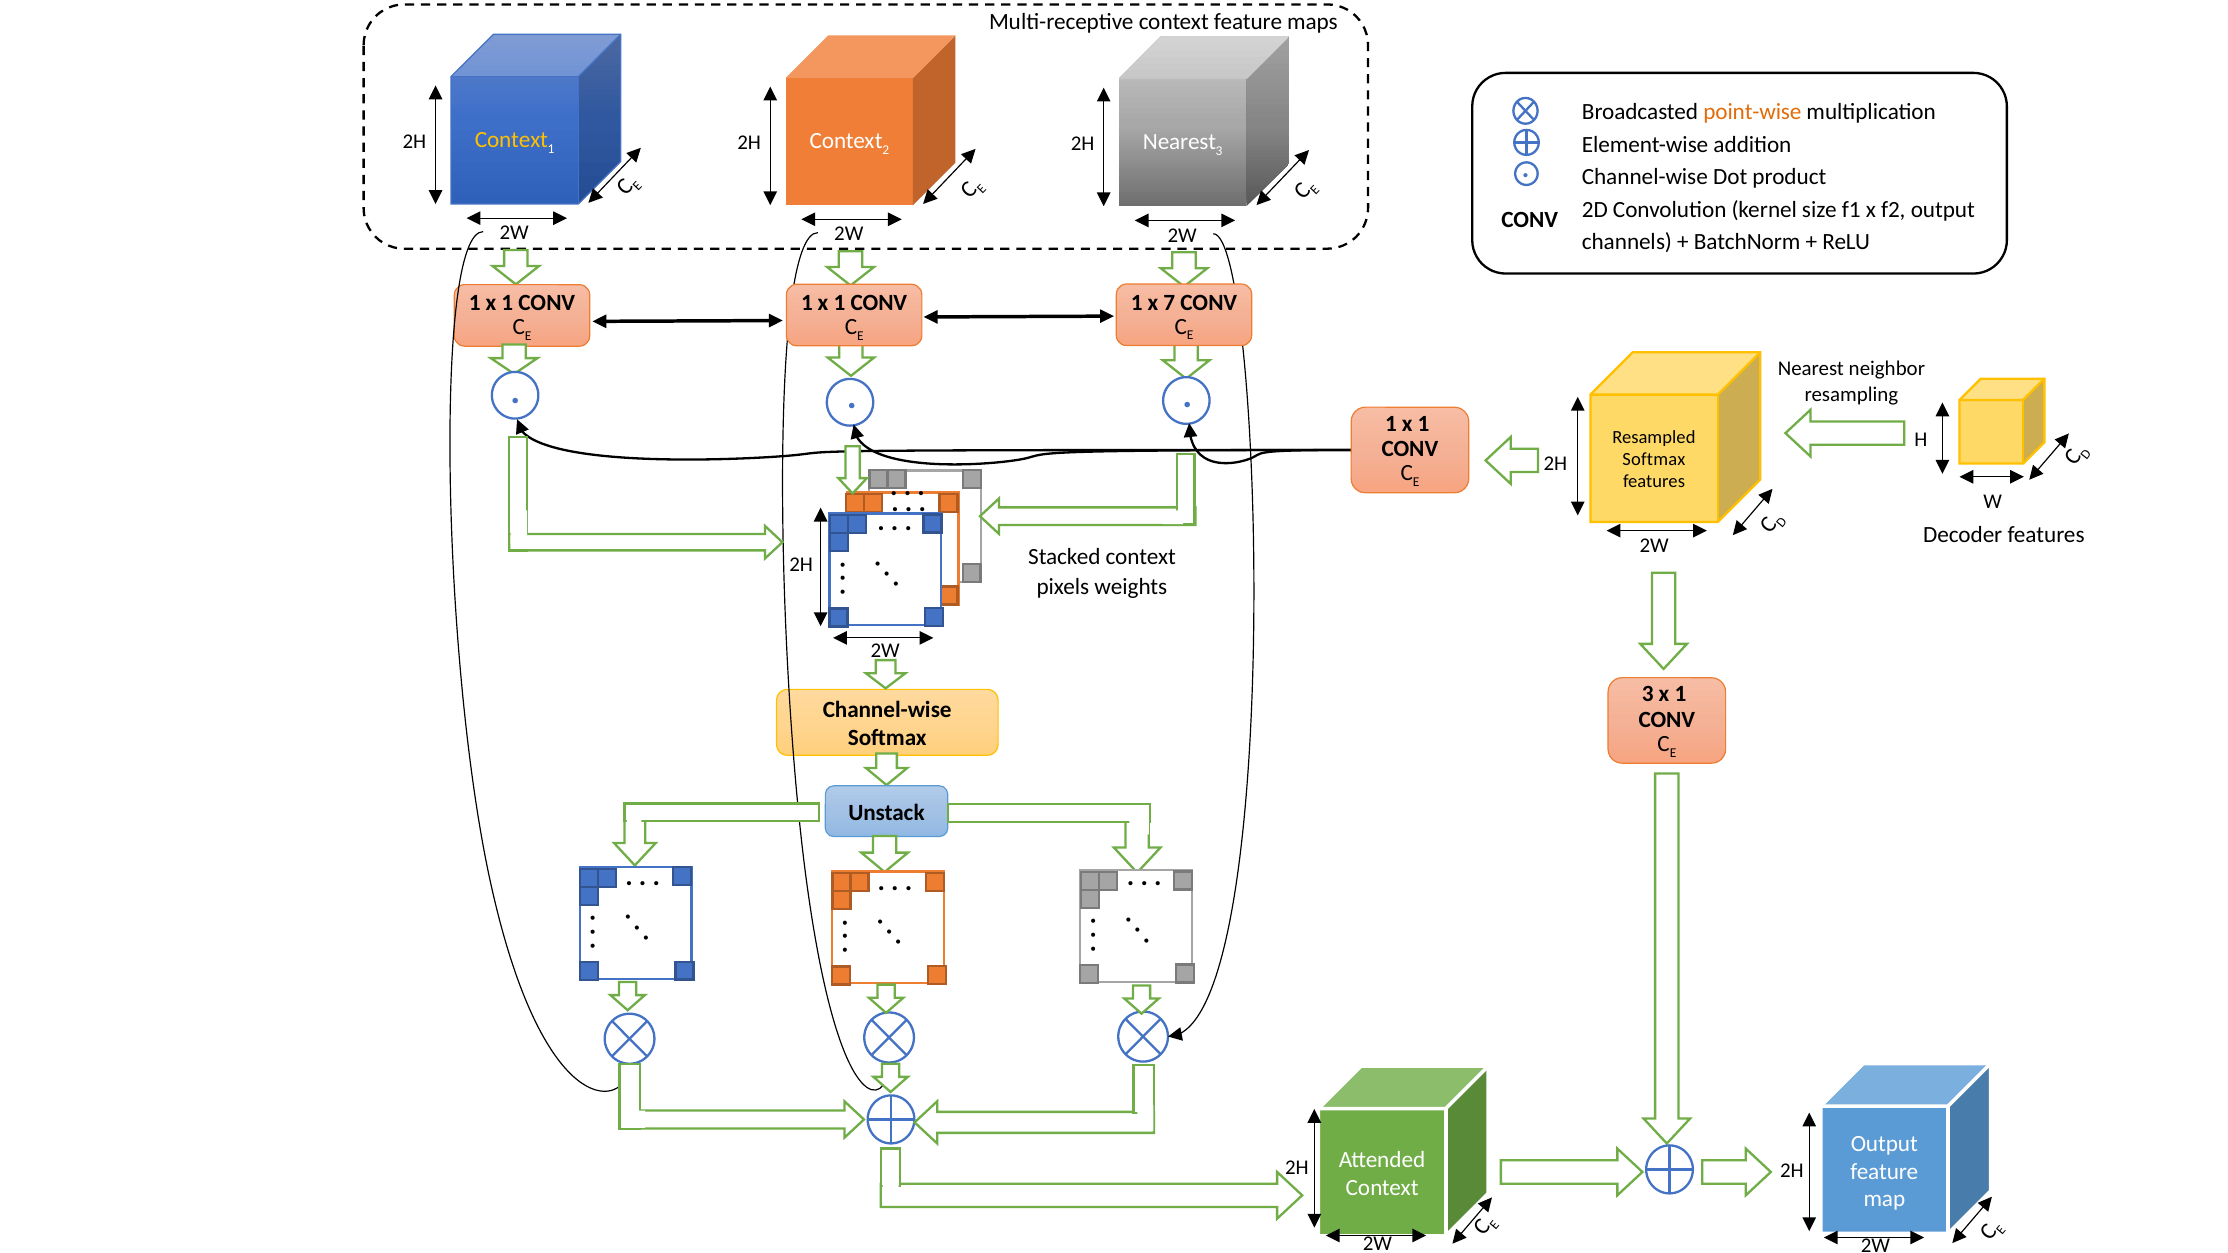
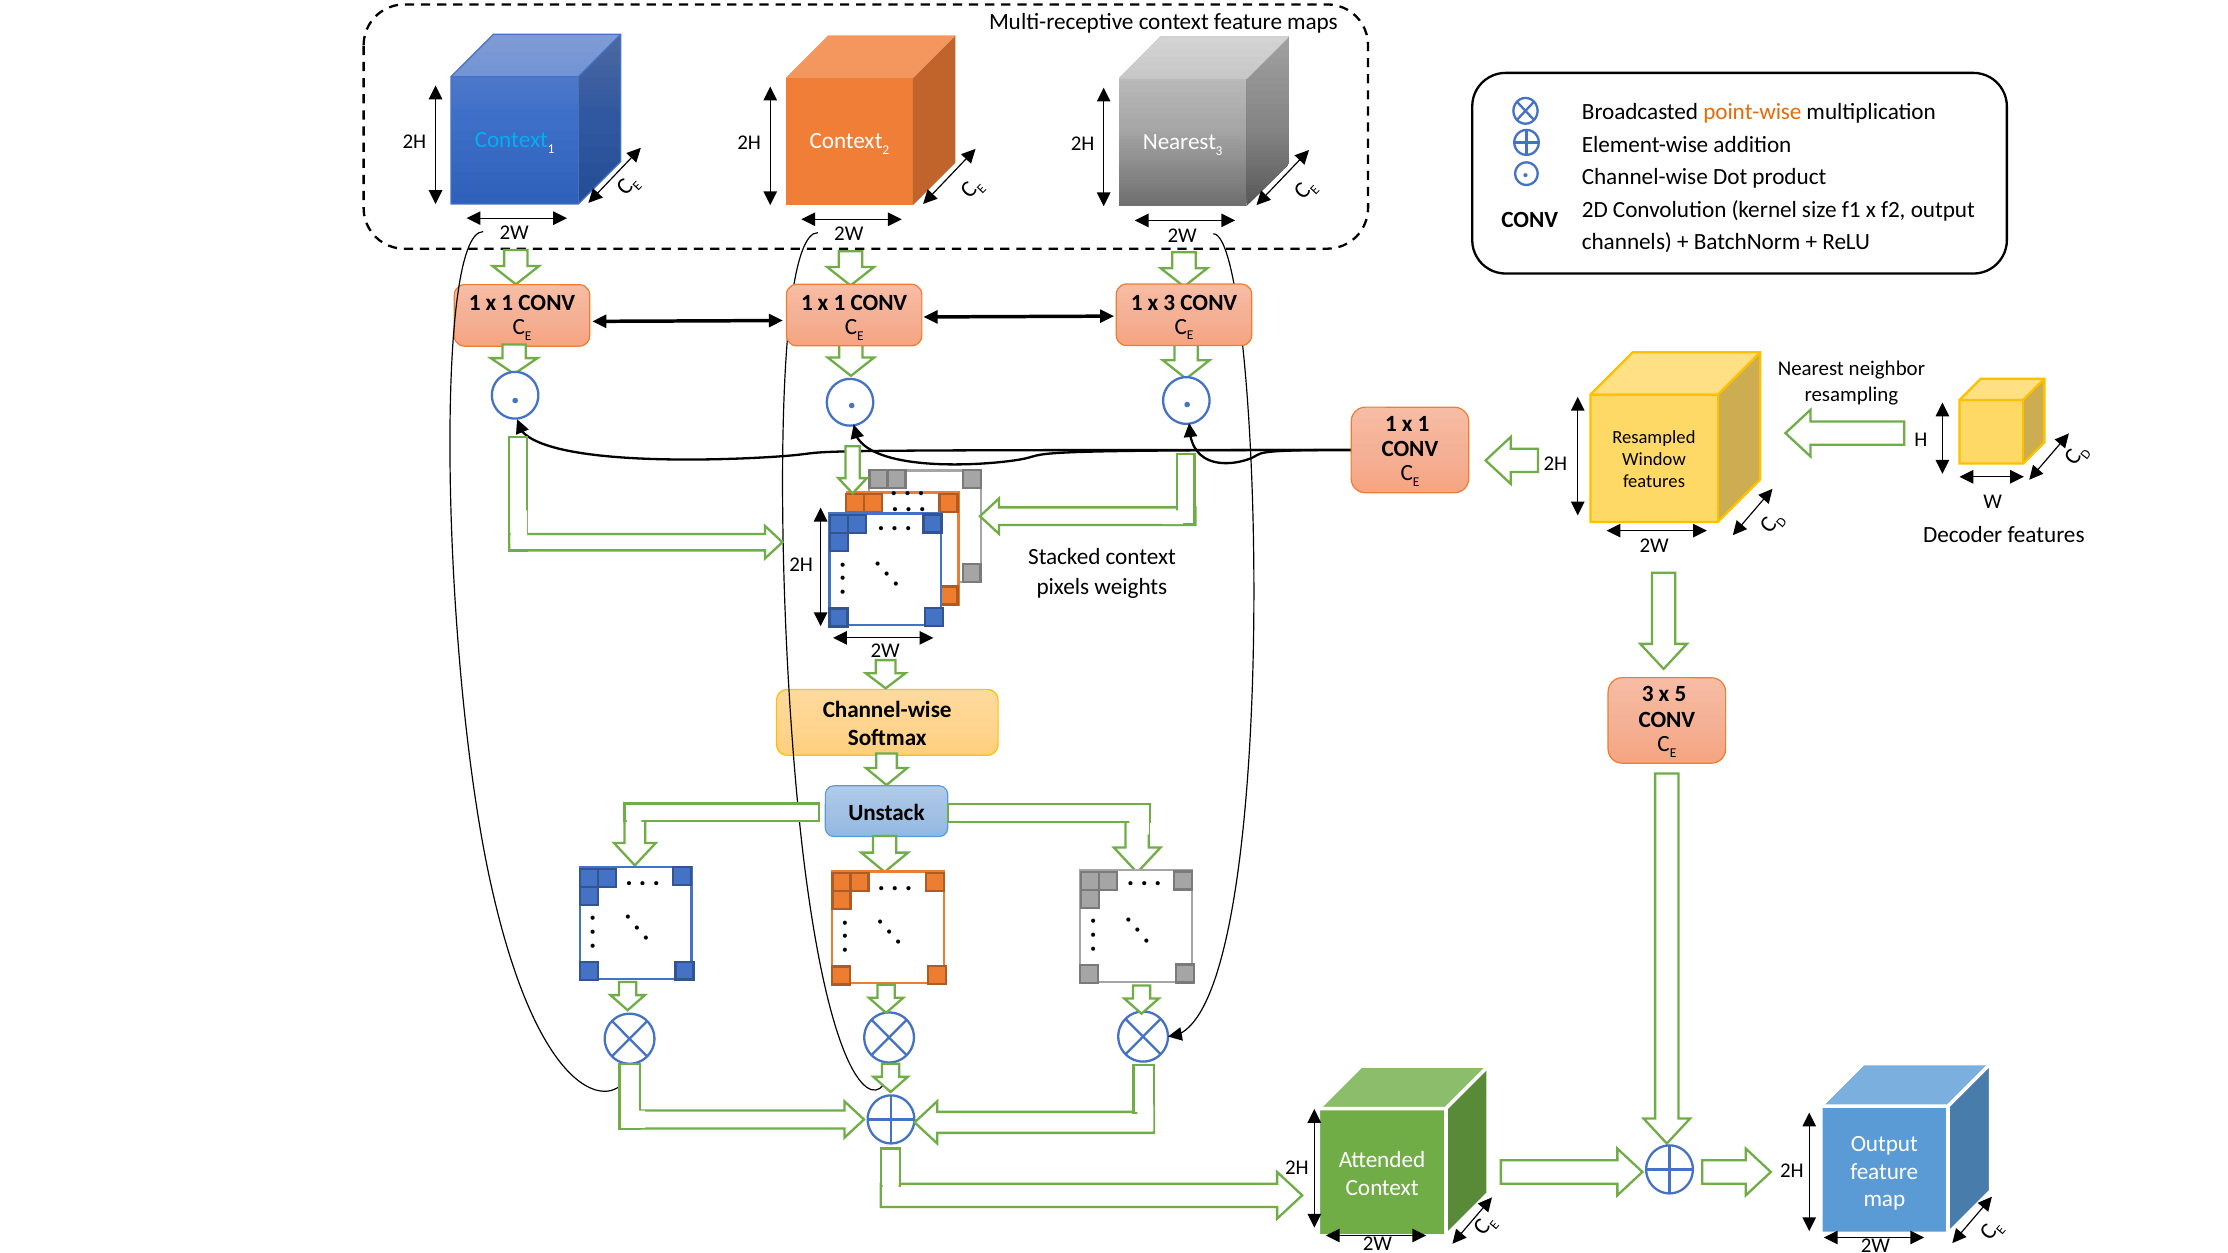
Context colour: yellow -> light blue (511, 140)
x 7: 7 -> 3 (1169, 302)
Softmax: Softmax -> Window (1654, 460)
3 x 1: 1 -> 5 (1680, 694)
